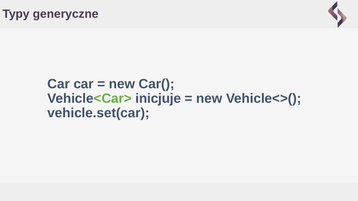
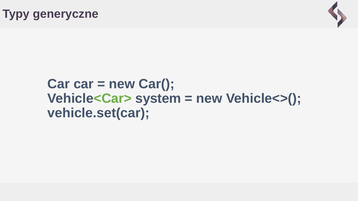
inicjuje: inicjuje -> system (158, 99)
